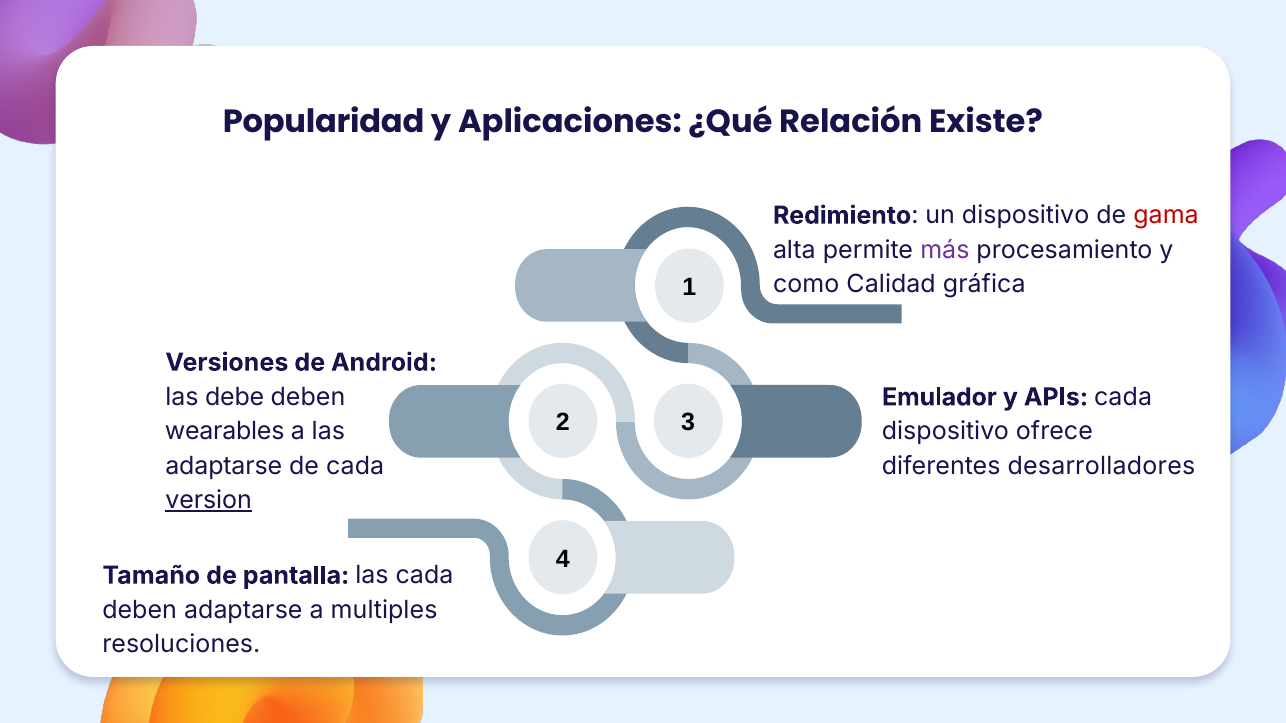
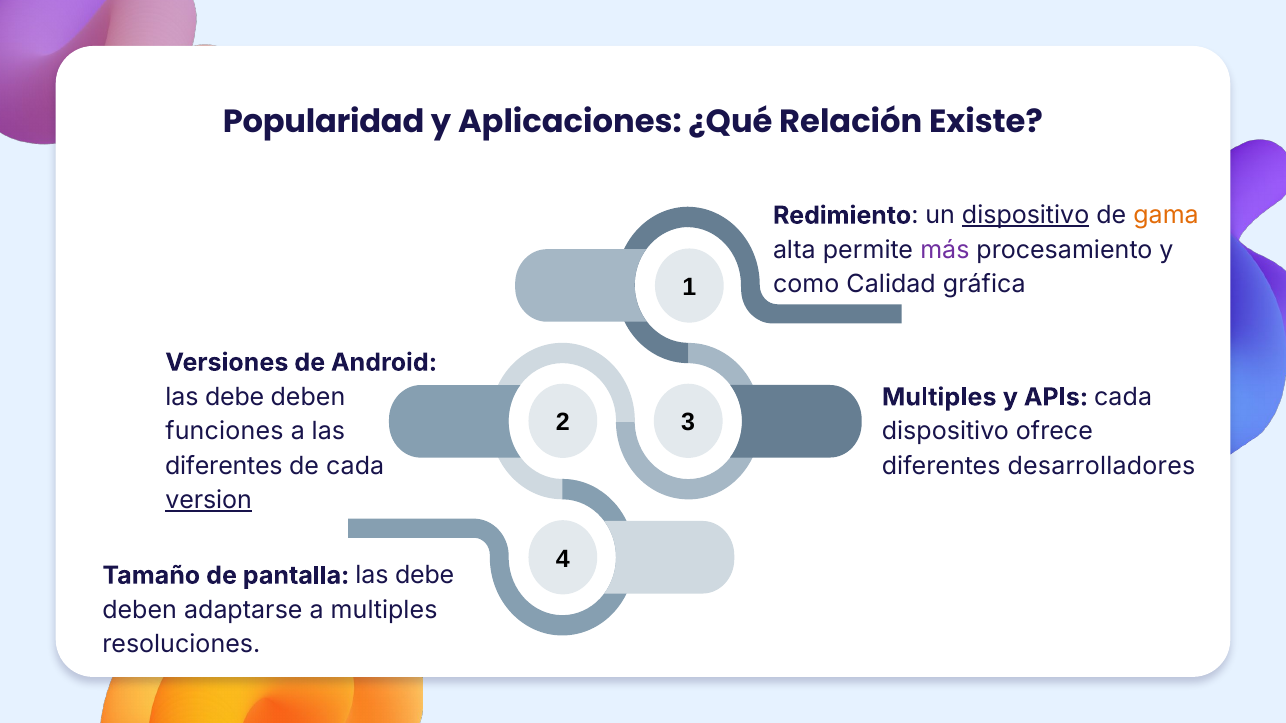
dispositivo underline: none -> present (1026, 216)
gama colour: red -> orange (1166, 216)
Emulador: Emulador -> Multiples (939, 397)
wearables: wearables -> funciones (224, 432)
adaptarse: adaptarse -> diferentes (224, 466)
pantalla las cada: cada -> debe (425, 576)
